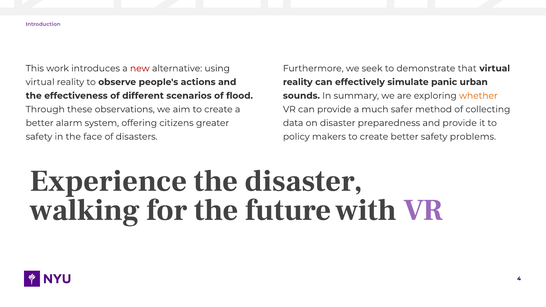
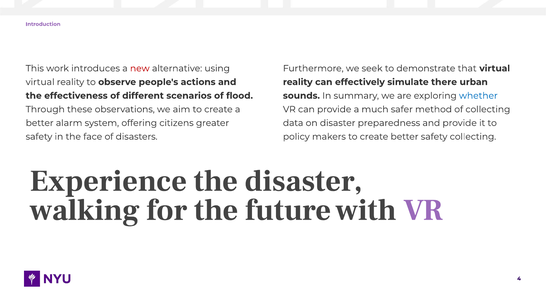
panic: panic -> there (444, 82)
whether colour: orange -> blue (478, 96)
safety problems: problems -> collecting (473, 137)
